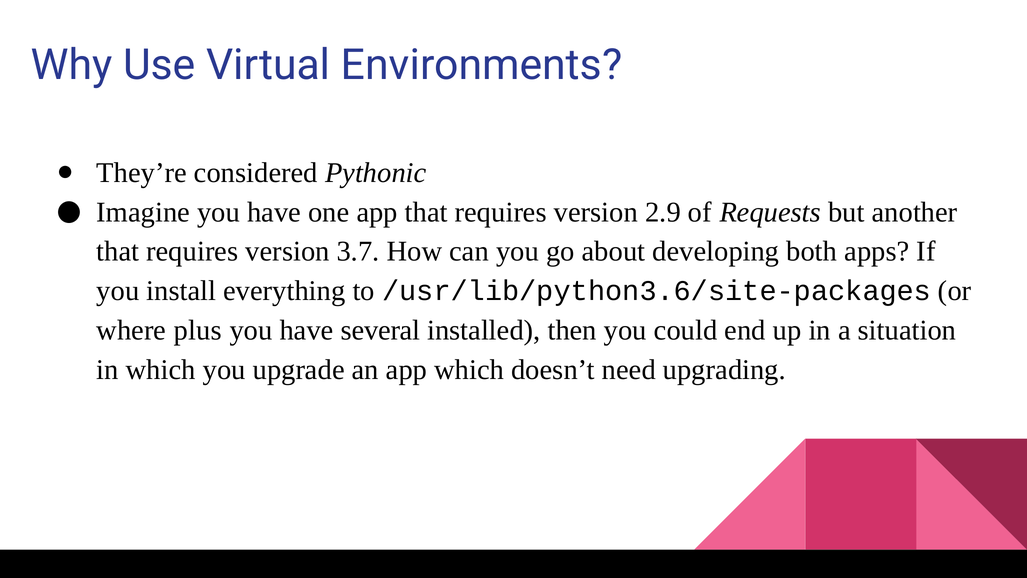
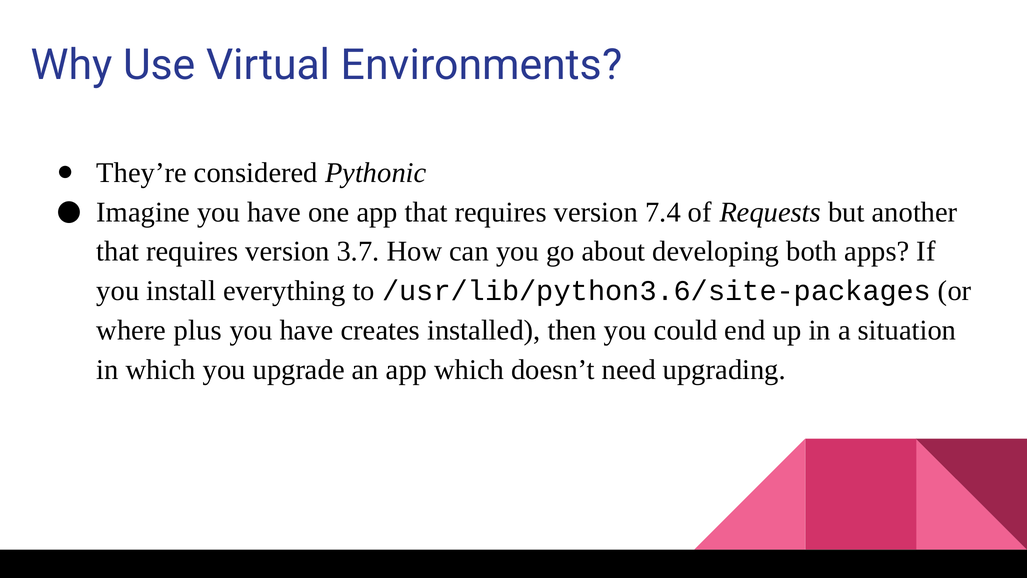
2.9: 2.9 -> 7.4 (663, 212)
several: several -> creates (380, 330)
